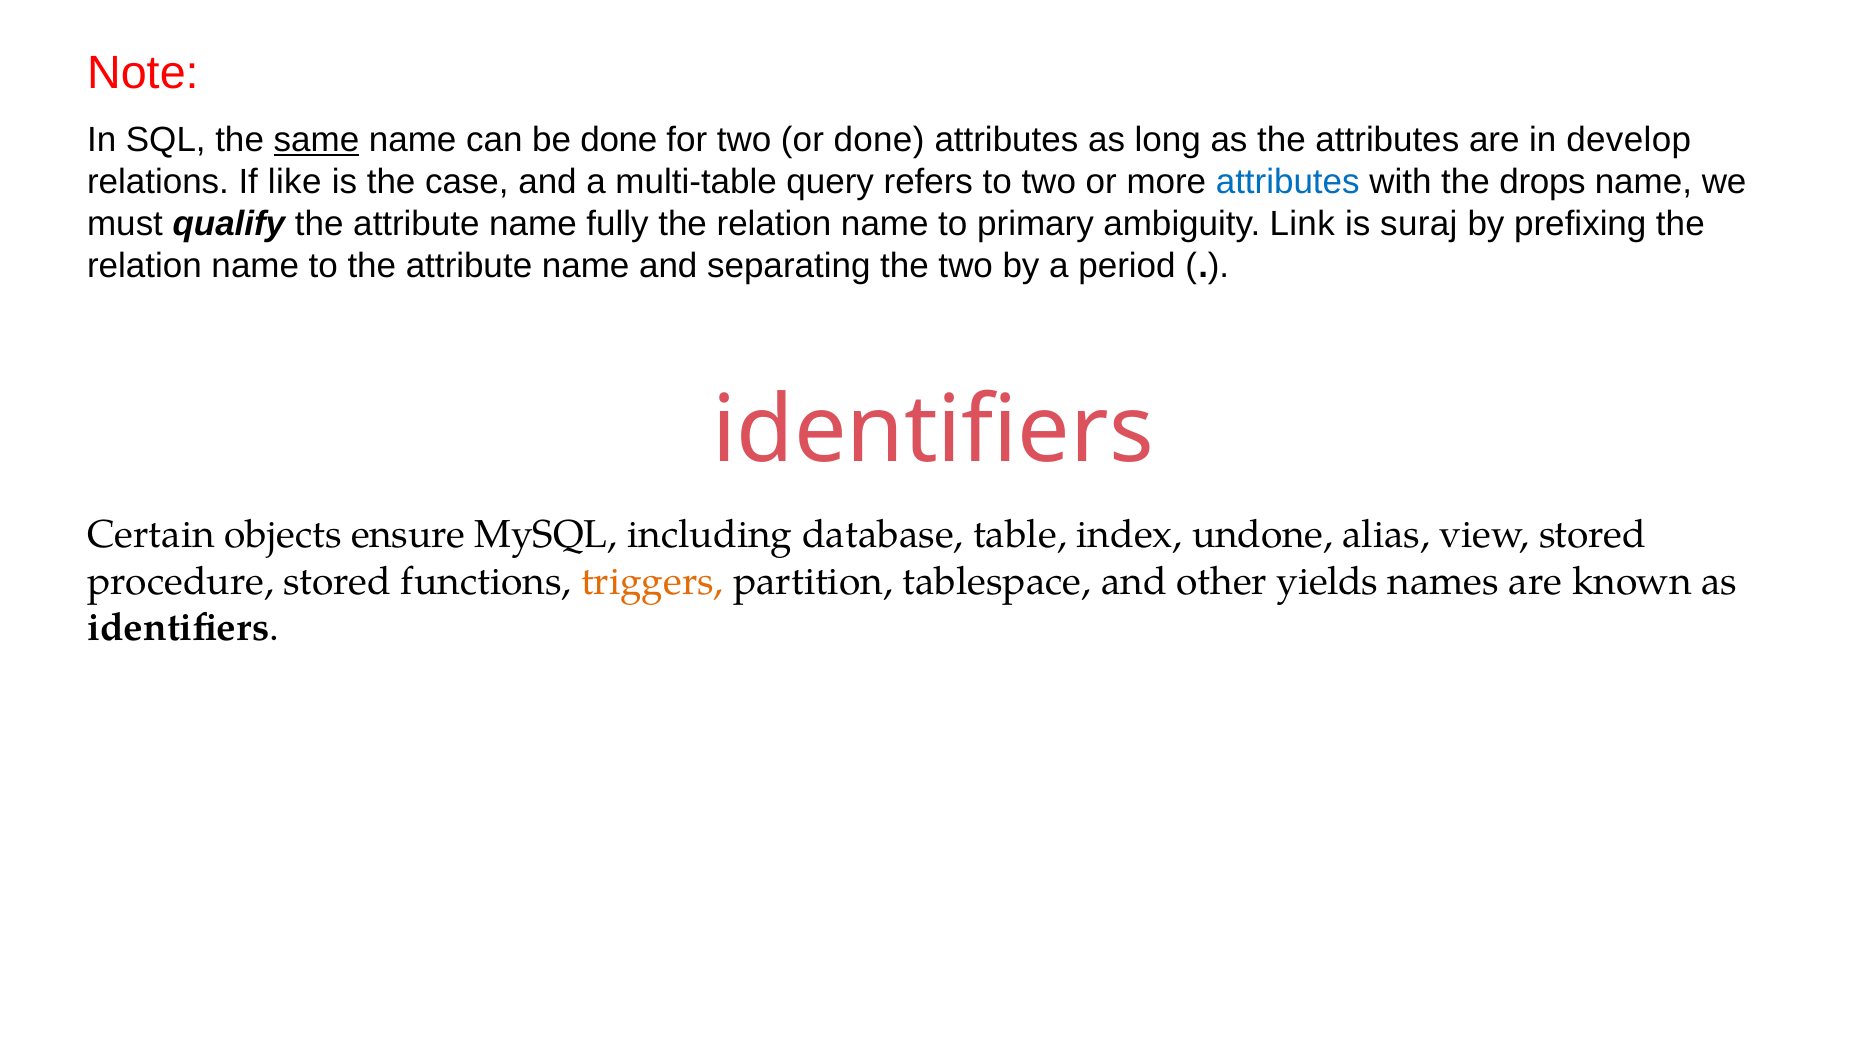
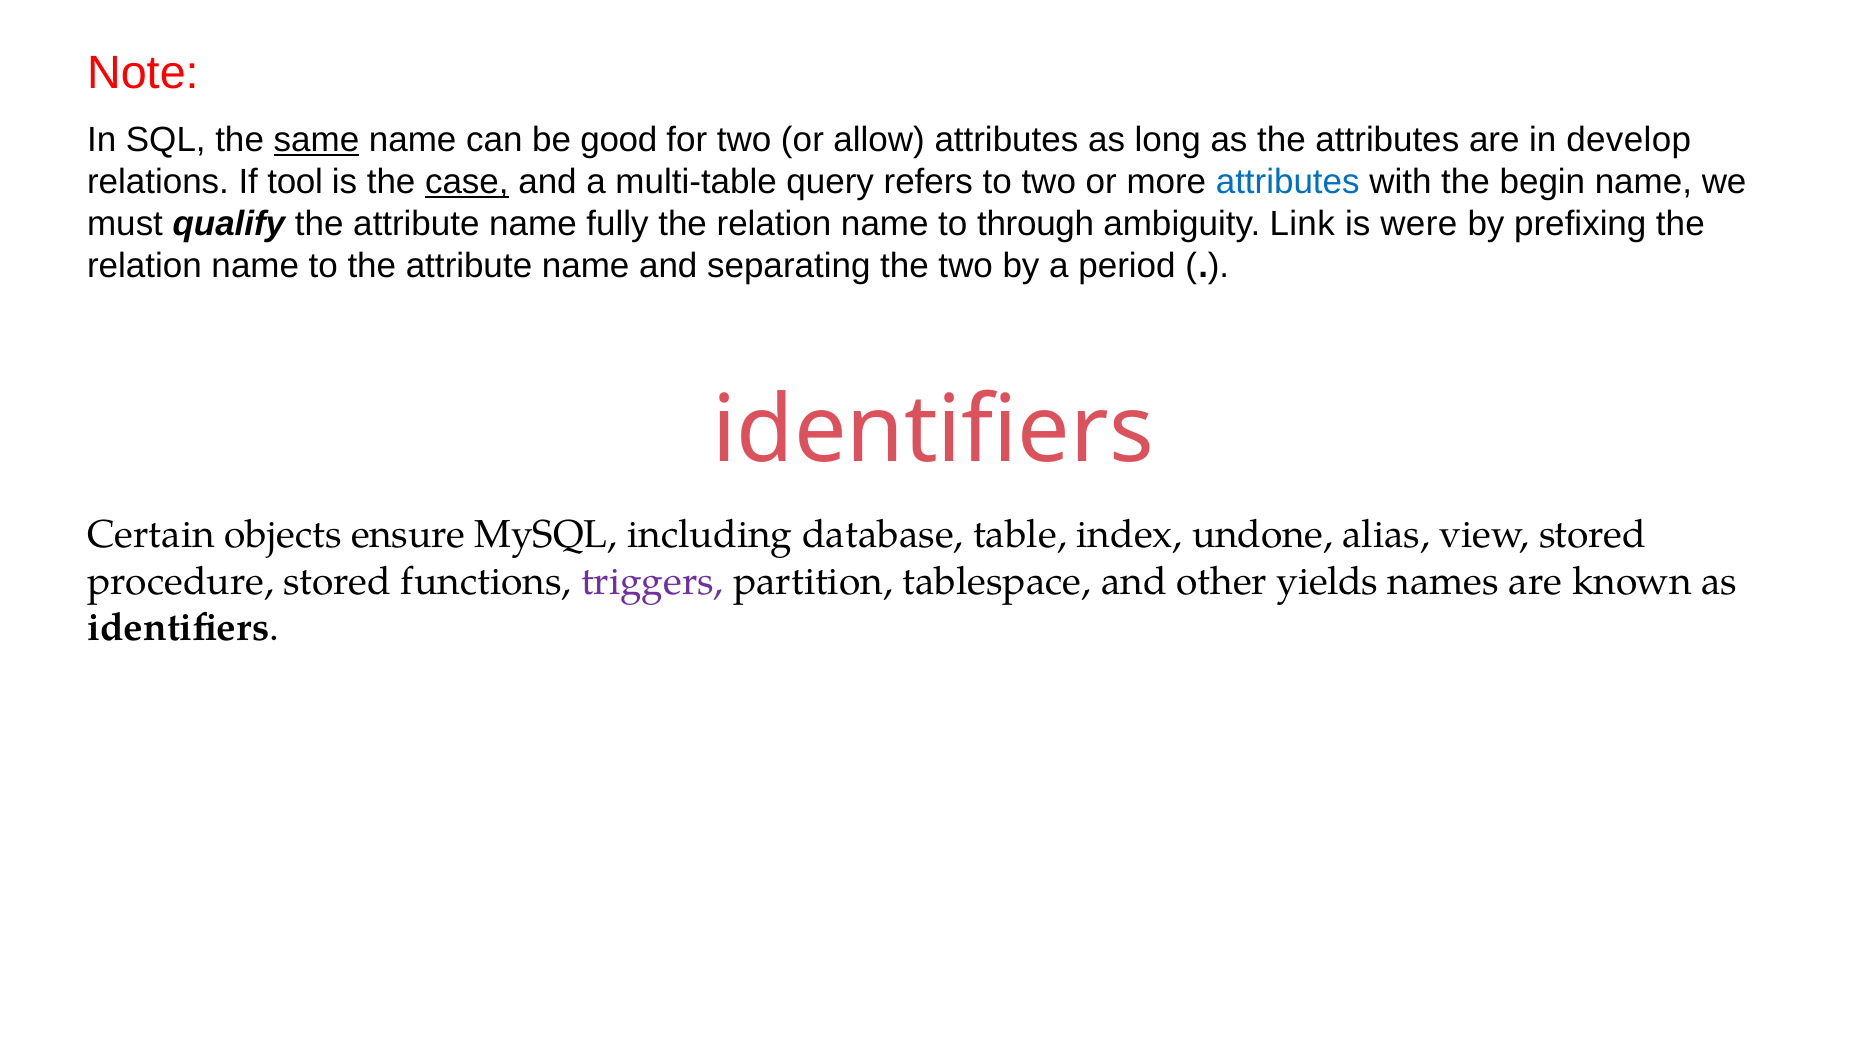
be done: done -> good (619, 140)
or done: done -> allow (879, 140)
like: like -> tool (295, 182)
case underline: none -> present (467, 182)
drops: drops -> begin (1542, 182)
primary: primary -> through (1036, 224)
suraj: suraj -> were (1419, 224)
triggers colour: orange -> purple (652, 581)
